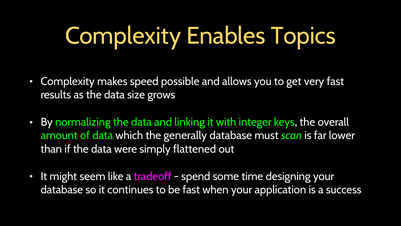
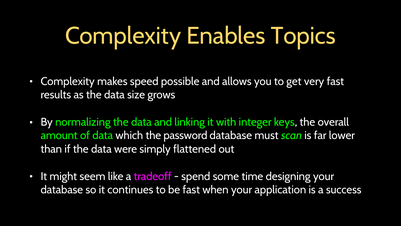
generally: generally -> password (185, 135)
